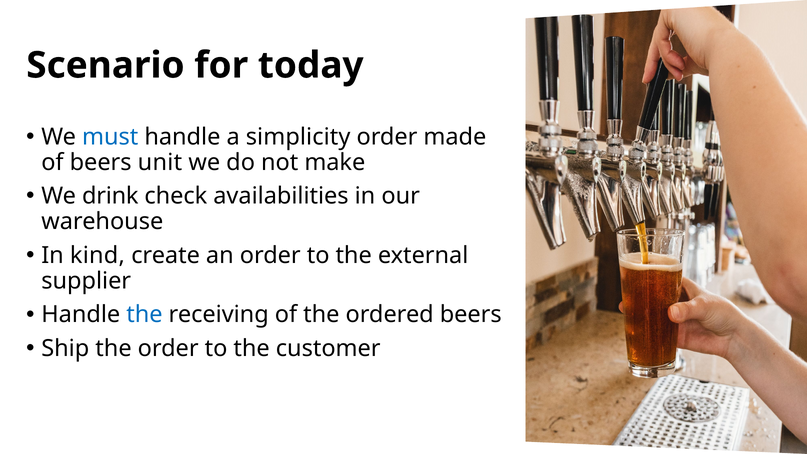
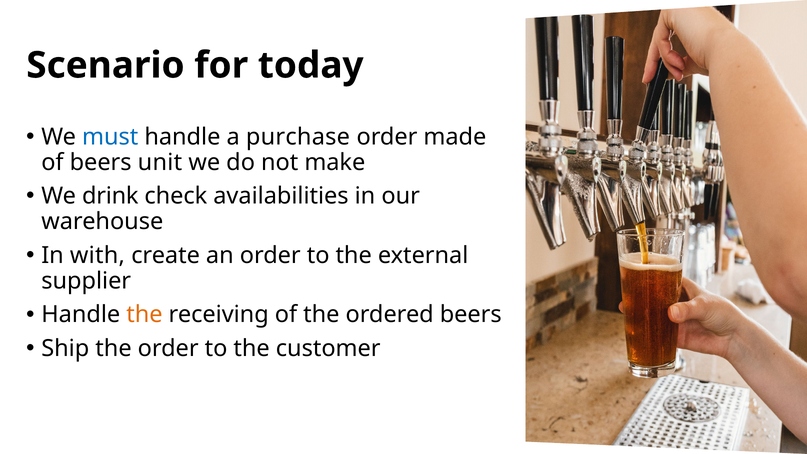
simplicity: simplicity -> purchase (298, 137)
kind: kind -> with (97, 255)
the colour: blue -> orange (144, 315)
